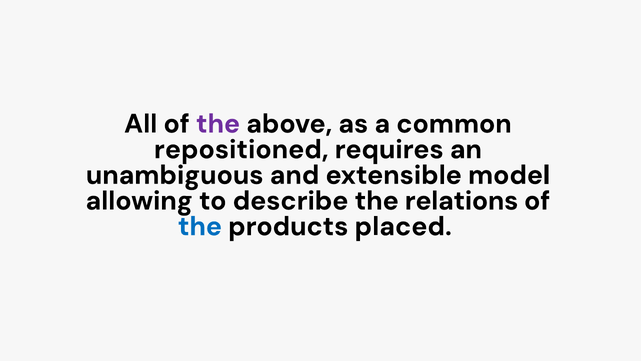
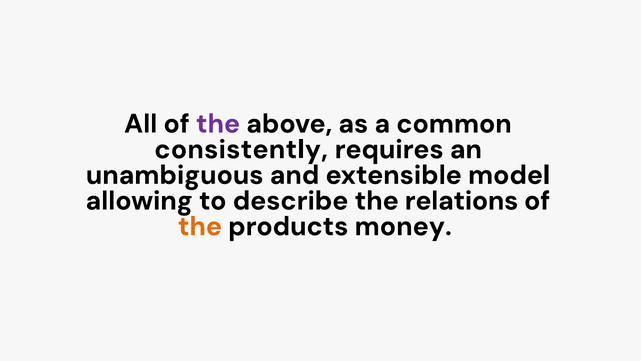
repositioned: repositioned -> consistently (241, 149)
the colour: blue -> orange (200, 226)
placed: placed -> money (403, 226)
